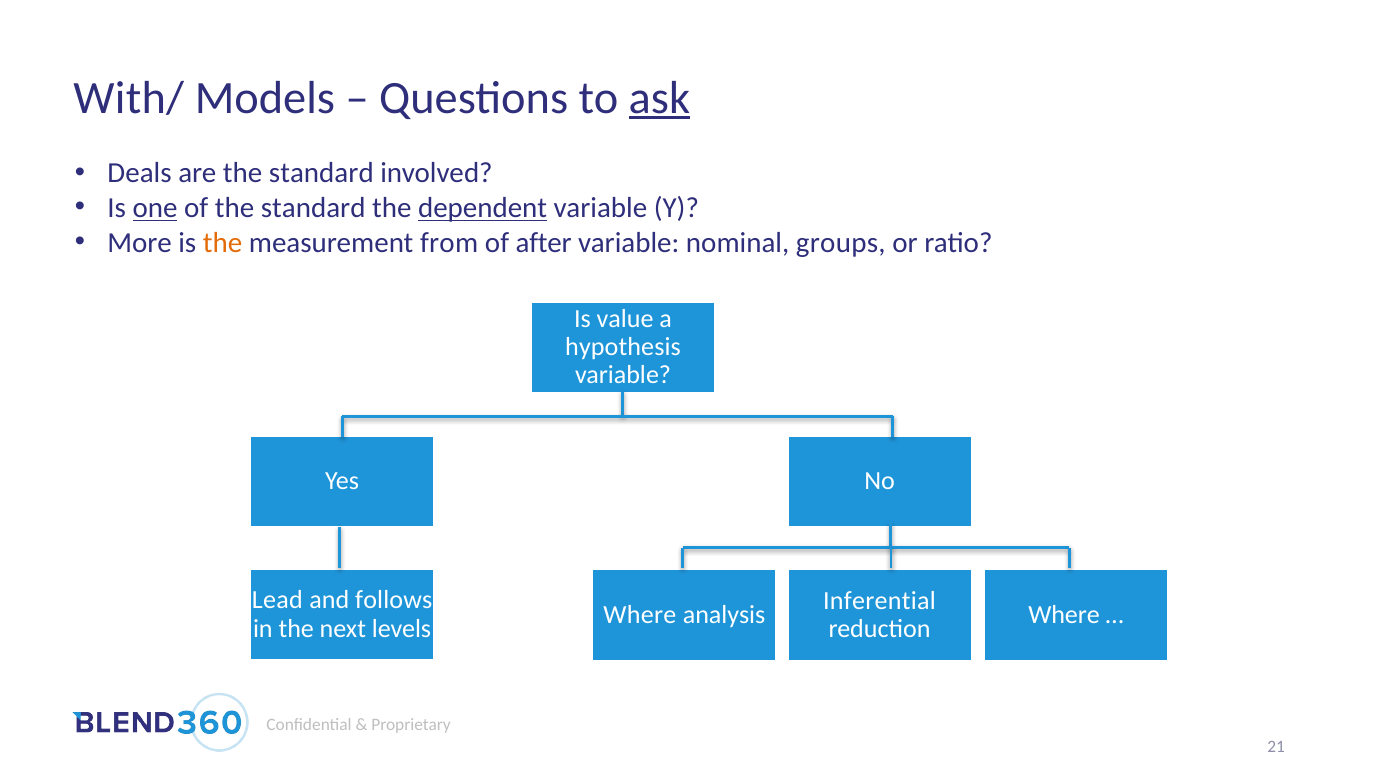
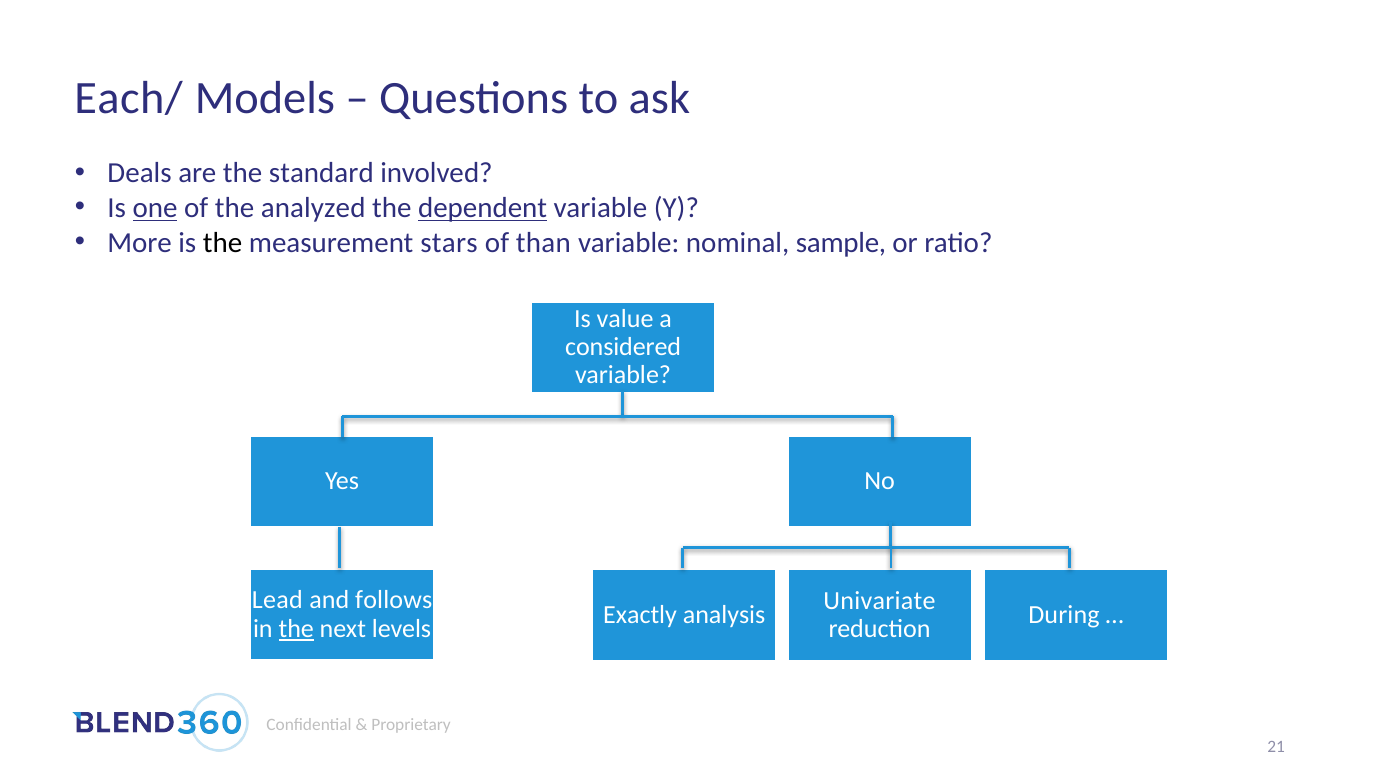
With/: With/ -> Each/ (129, 98)
ask underline: present -> none (659, 98)
of the standard: standard -> analyzed (313, 208)
the colour: orange -> black (223, 243)
from: from -> stars (449, 243)
after: after -> than (543, 243)
groups: groups -> sample (841, 243)
hypothesis: hypothesis -> considered (623, 347)
Inferential: Inferential -> Univariate (879, 601)
Where: Where -> Exactly (640, 615)
Where: Where -> During (1064, 615)
the underline: none -> present (296, 629)
